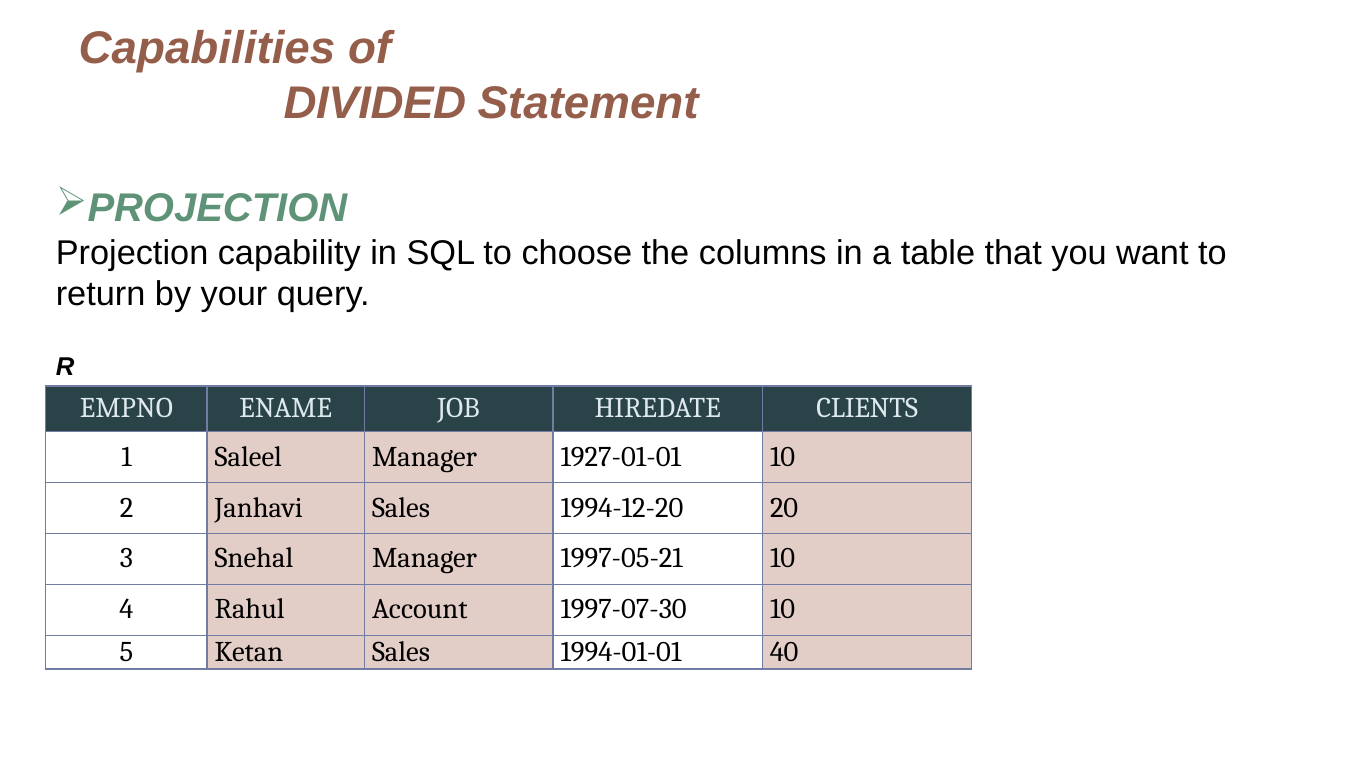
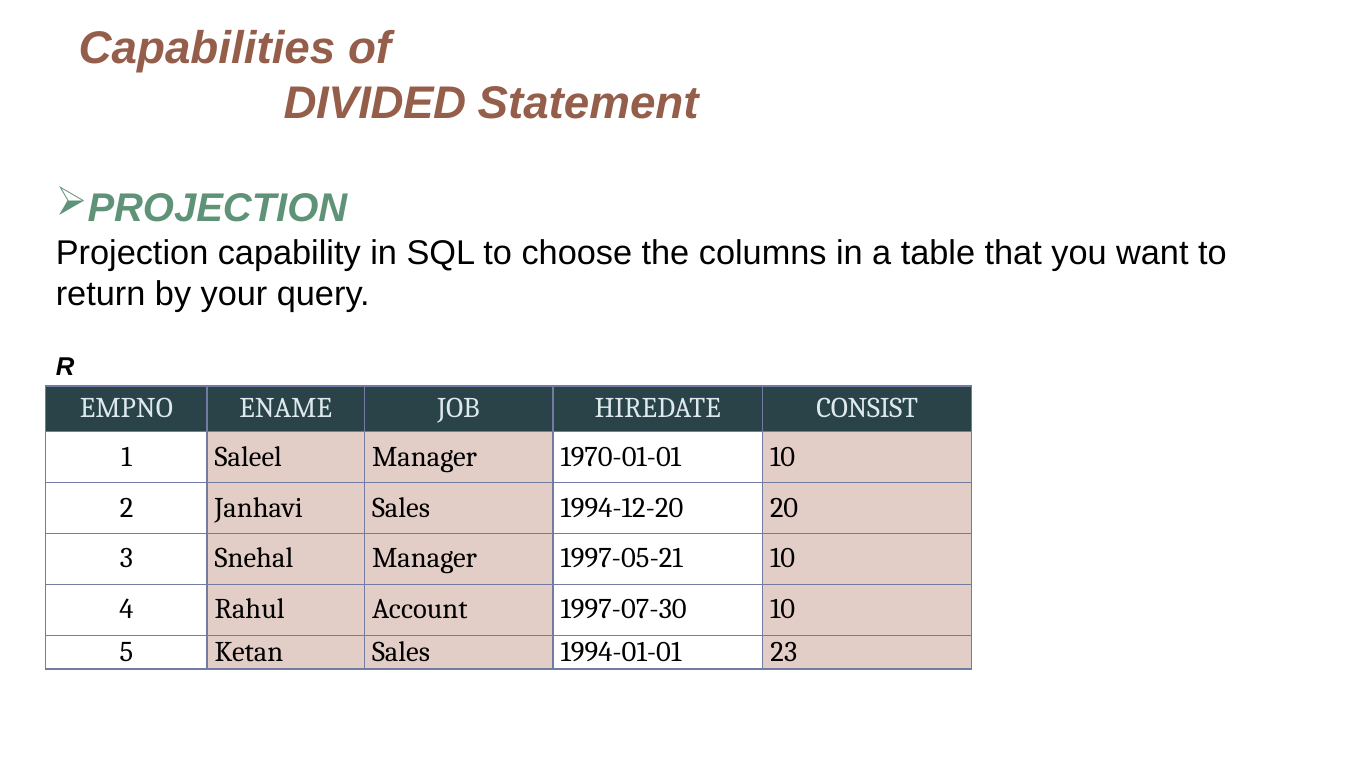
CLIENTS: CLIENTS -> CONSIST (867, 408)
1927-01-01: 1927-01-01 -> 1970-01-01 (621, 456)
40: 40 -> 23 (784, 652)
